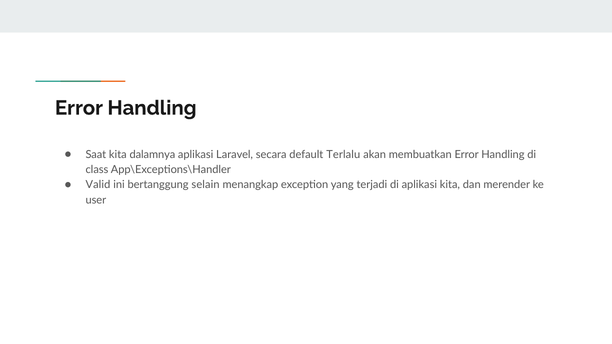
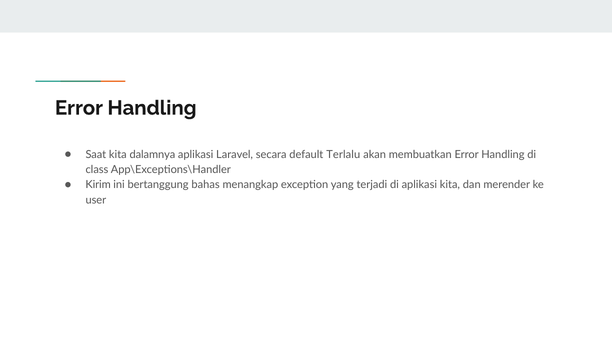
Valid: Valid -> Kirim (98, 185)
selain: selain -> bahas (206, 185)
